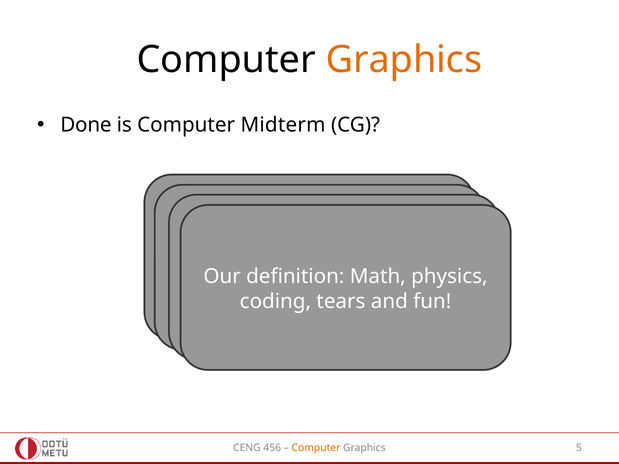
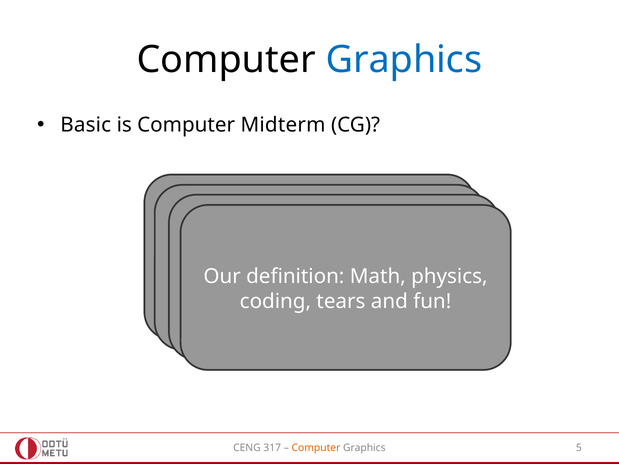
Graphics colour: orange -> blue (404, 60)
Done: Done -> Basic (86, 125)
456: 456 -> 317 (272, 448)
